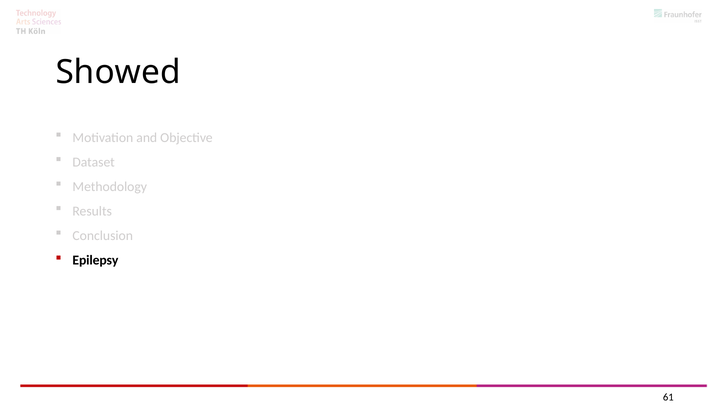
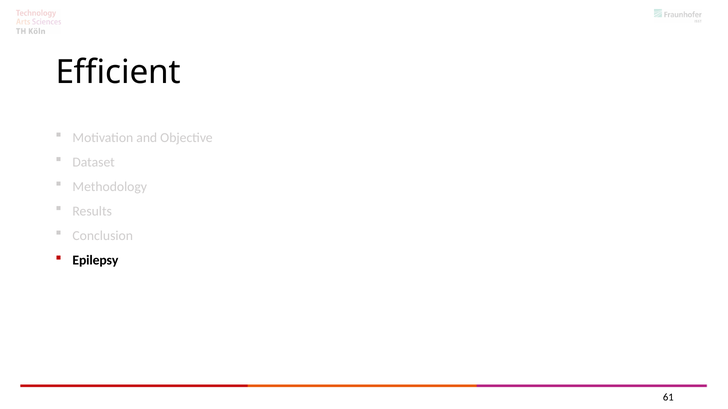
Showed: Showed -> Efficient (118, 72)
